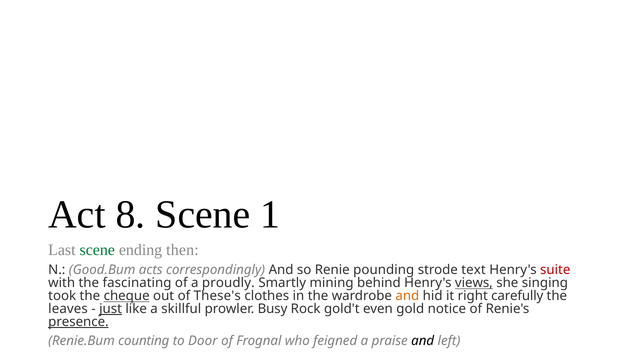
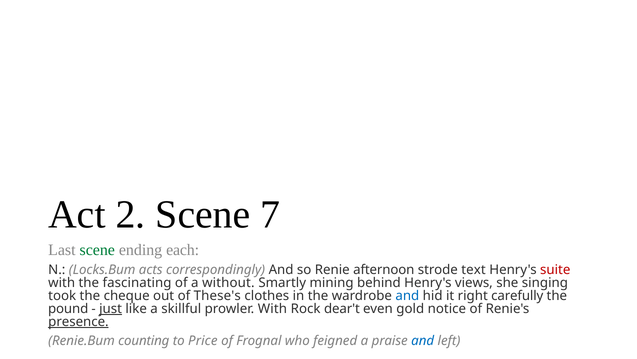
8: 8 -> 2 (131, 214)
1: 1 -> 7 (270, 214)
then: then -> each (183, 249)
Good.Bum: Good.Bum -> Locks.Bum (102, 270)
pounding: pounding -> afternoon (384, 270)
proudly: proudly -> without (228, 282)
views underline: present -> none (474, 282)
cheque underline: present -> none (127, 295)
and colour: orange -> blue (407, 295)
leaves: leaves -> pound (68, 308)
prowler Busy: Busy -> With (272, 308)
gold't: gold't -> dear't (342, 308)
Door: Door -> Price (203, 340)
and colour: black -> blue (423, 340)
